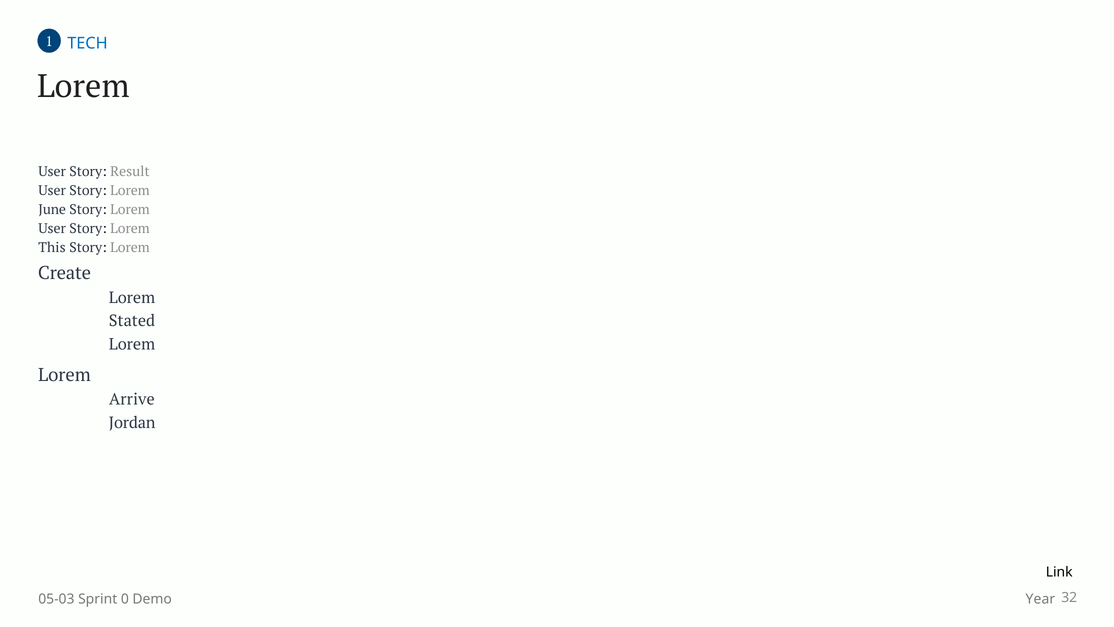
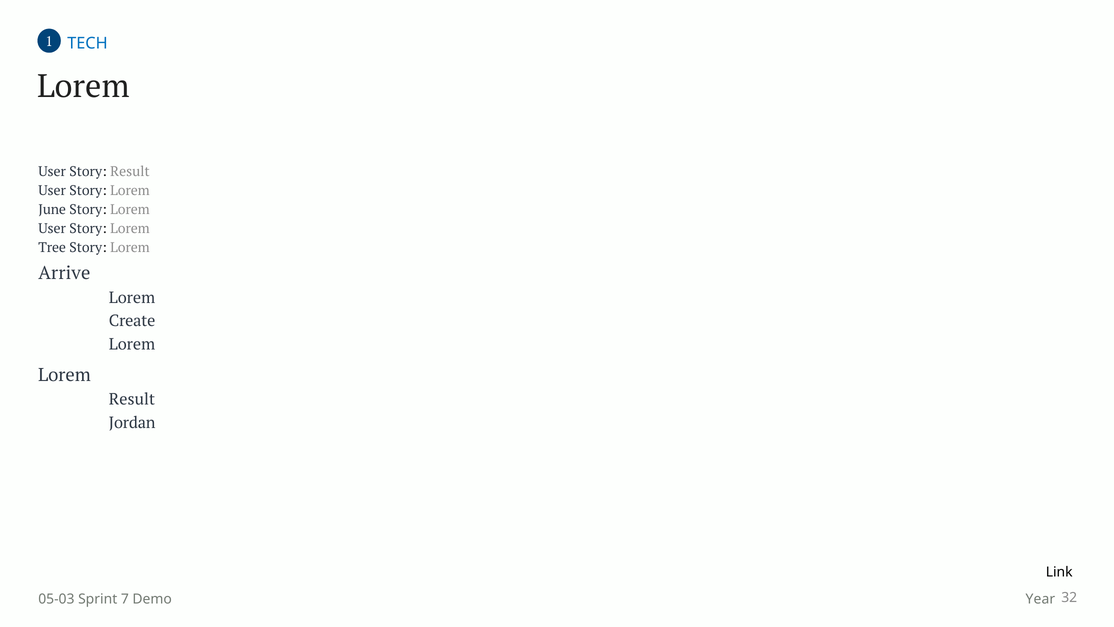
This: This -> Tree (52, 248)
Create: Create -> Arrive (64, 273)
Stated: Stated -> Create (132, 321)
Arrive: Arrive -> Result (132, 399)
0: 0 -> 7 (125, 599)
